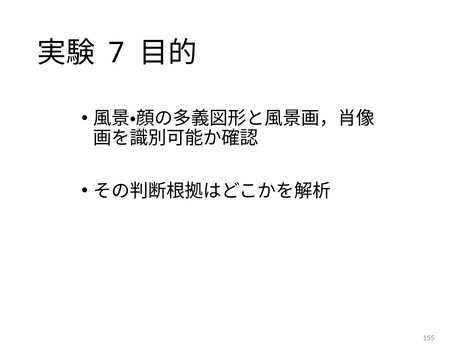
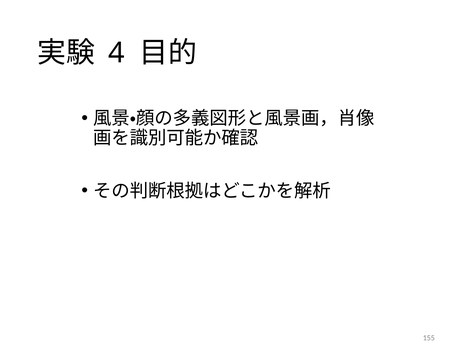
7: 7 -> 4 (117, 53)
